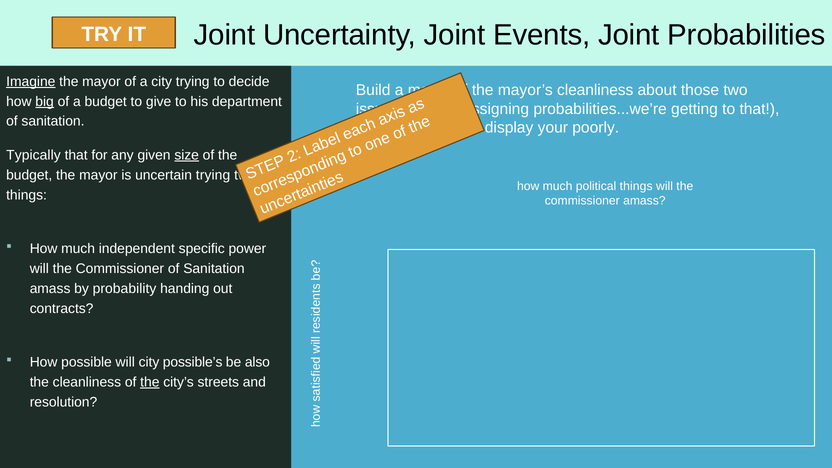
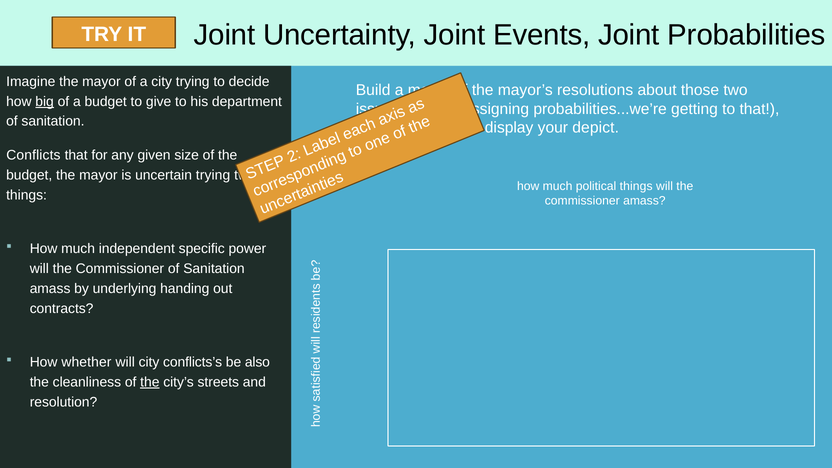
Imagine underline: present -> none (31, 82)
mayor’s cleanliness: cleanliness -> resolutions (595, 90)
poorly: poorly -> depict (596, 128)
Typically: Typically -> Conflicts (33, 155)
size underline: present -> none (187, 155)
probability: probability -> underlying (125, 289)
possible: possible -> whether (86, 362)
possible’s: possible’s -> conflicts’s (193, 362)
